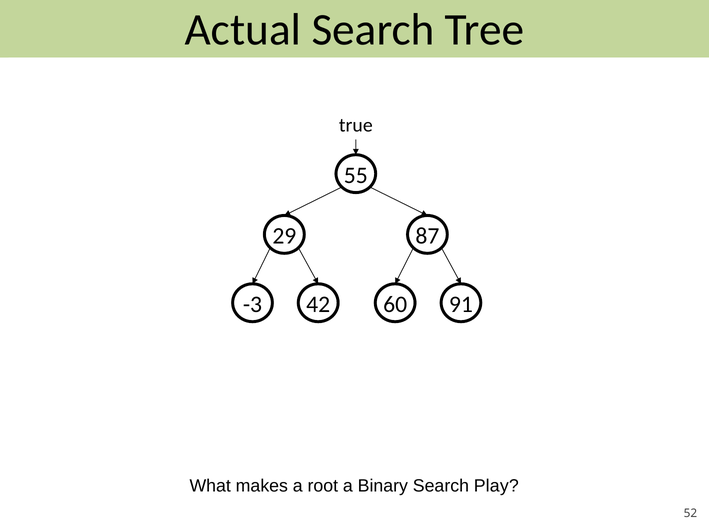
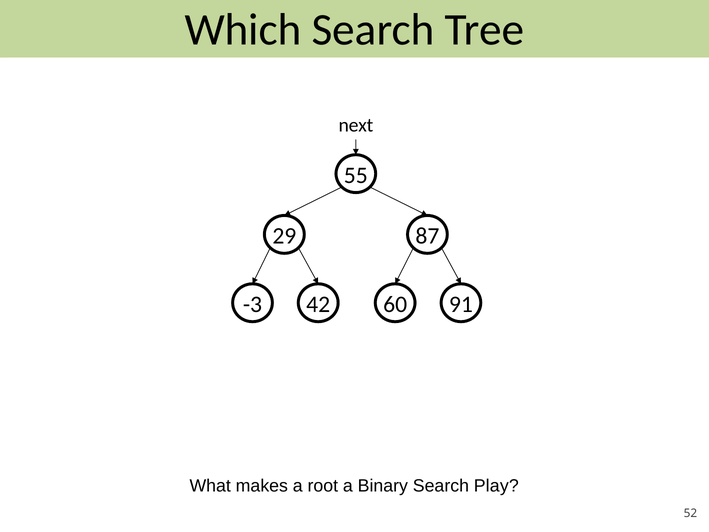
Actual: Actual -> Which (243, 30)
true: true -> next (356, 125)
